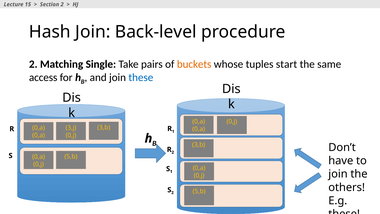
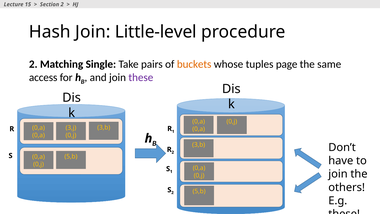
Back-level: Back-level -> Little-level (156, 32)
start: start -> page (287, 64)
these colour: blue -> purple (141, 77)
